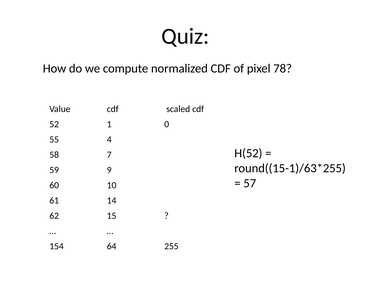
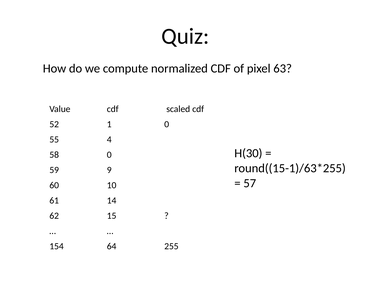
78: 78 -> 63 (283, 69)
H(52: H(52 -> H(30 (248, 153)
58 7: 7 -> 0 (109, 155)
